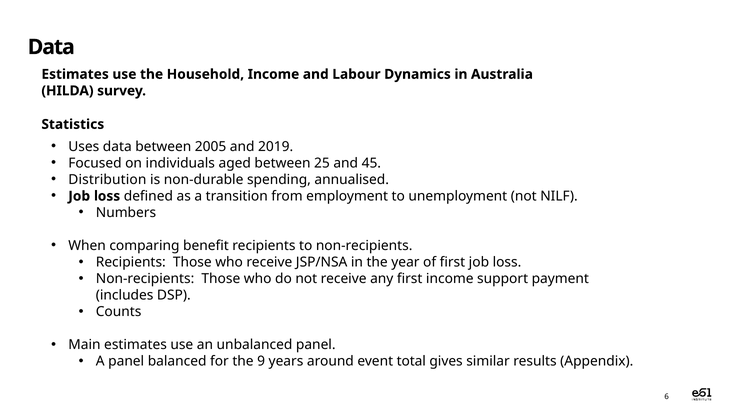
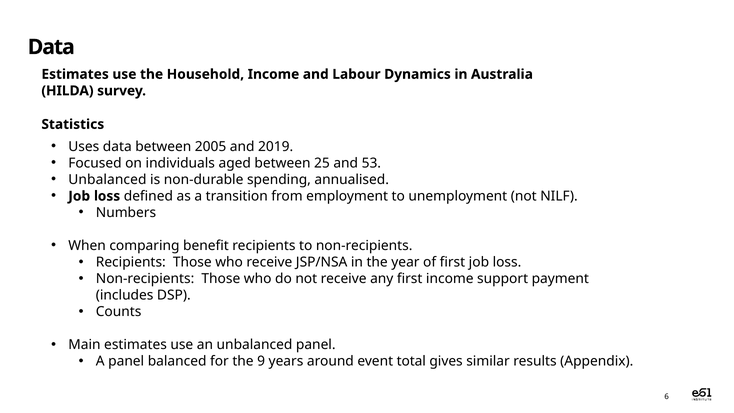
45: 45 -> 53 (371, 163)
Distribution: Distribution -> Unbalanced (107, 180)
